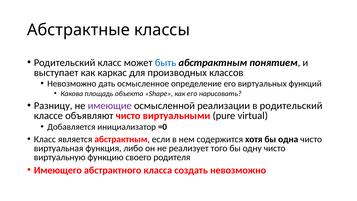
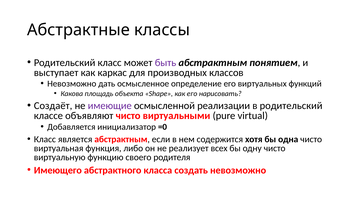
быть colour: blue -> purple (165, 63)
Разницу: Разницу -> Создаёт (53, 106)
того: того -> всех (219, 148)
